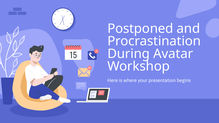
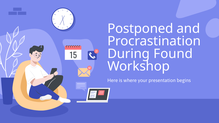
Avatar: Avatar -> Found (173, 54)
